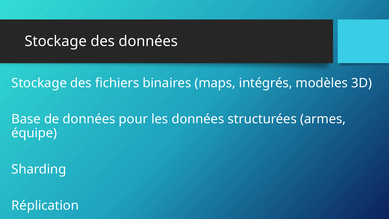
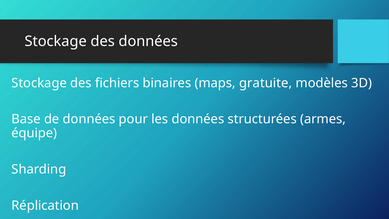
intégrés: intégrés -> gratuite (266, 83)
